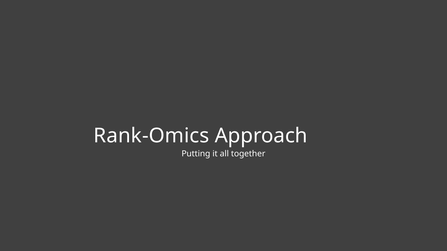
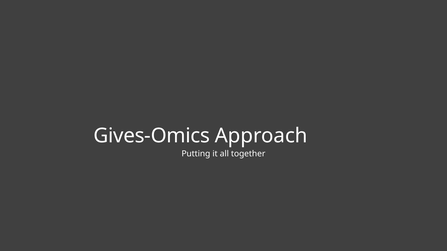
Rank-Omics: Rank-Omics -> Gives-Omics (152, 136)
